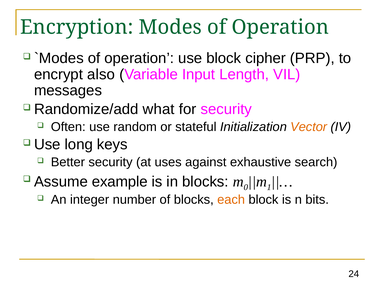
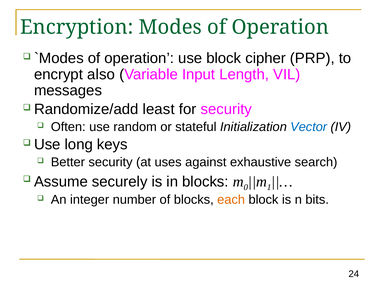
what: what -> least (159, 109)
Vector colour: orange -> blue (309, 127)
example: example -> securely (120, 182)
